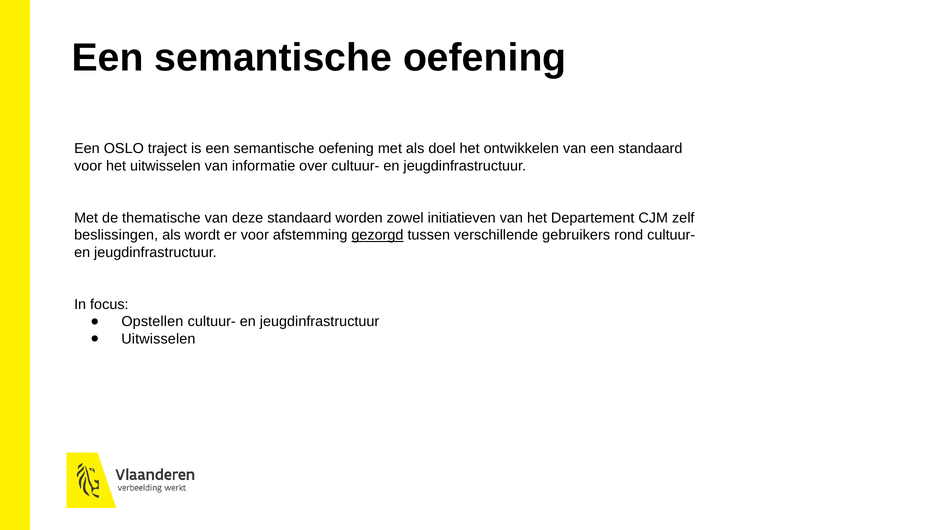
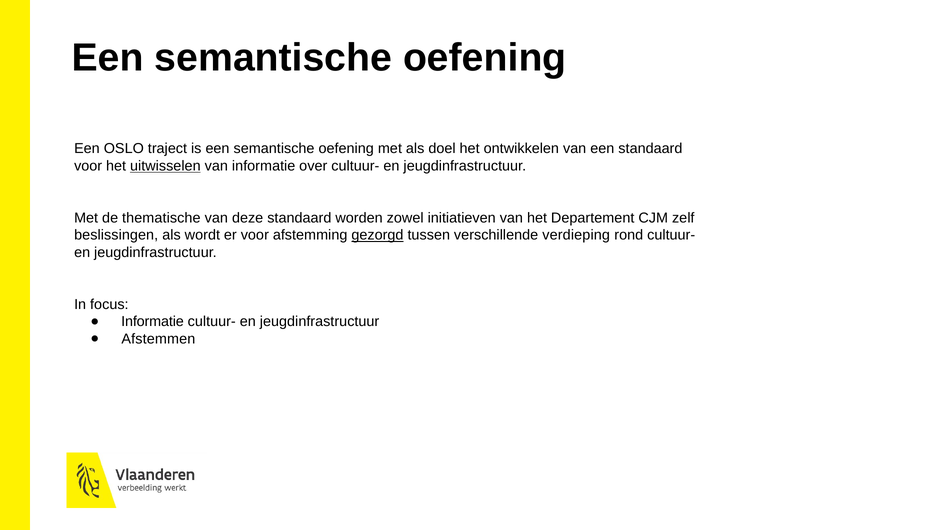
uitwisselen underline: none -> present (165, 166)
gebruikers: gebruikers -> verdieping (576, 235)
Opstellen: Opstellen -> Informatie (153, 322)
Uitwisselen: Uitwisselen -> Afstemmen (158, 339)
